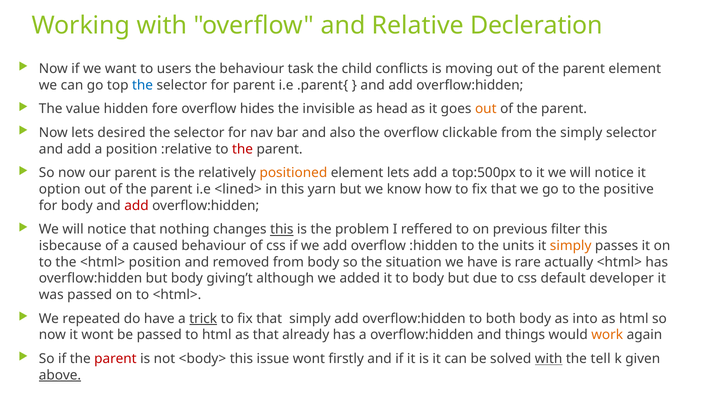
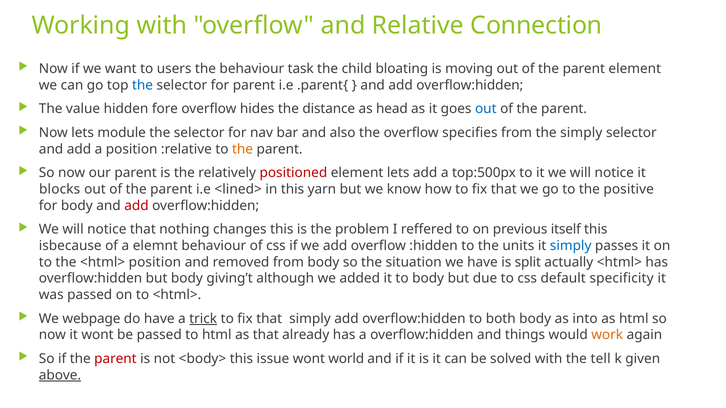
Decleration: Decleration -> Connection (536, 25)
conflicts: conflicts -> bloating (402, 69)
invisible: invisible -> distance (329, 109)
out colour: orange -> blue (486, 109)
desired: desired -> module (122, 133)
clickable: clickable -> specifies (470, 133)
the colour: red -> orange (243, 149)
positioned colour: orange -> red (293, 173)
option: option -> blocks (60, 189)
this underline: present -> none (282, 230)
filter: filter -> itself (566, 230)
caused: caused -> elemnt (155, 246)
simply colour: orange -> blue (571, 246)
rare: rare -> split (528, 262)
developer: developer -> specificity (622, 279)
repeated: repeated -> webpage (91, 319)
firstly: firstly -> world (346, 359)
with underline: present -> none (549, 359)
